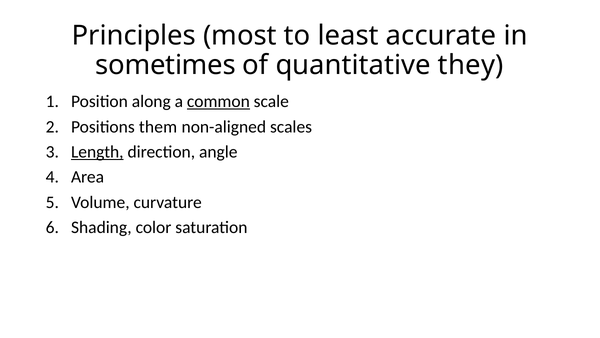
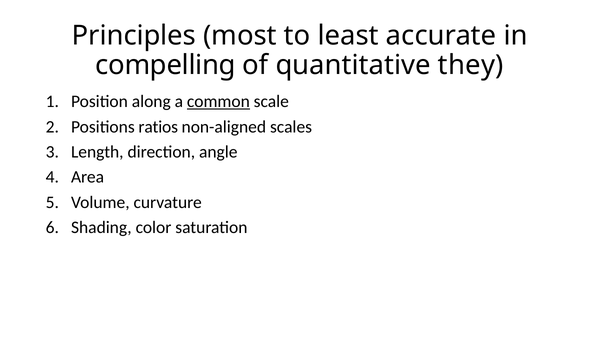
sometimes: sometimes -> compelling (166, 65)
them: them -> ratios (158, 127)
Length underline: present -> none (97, 152)
